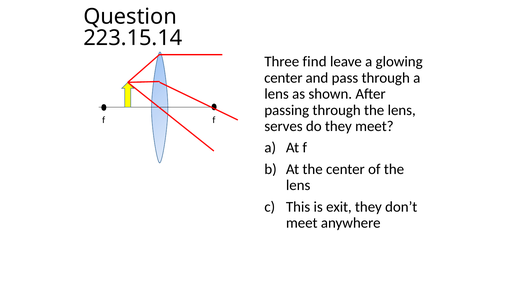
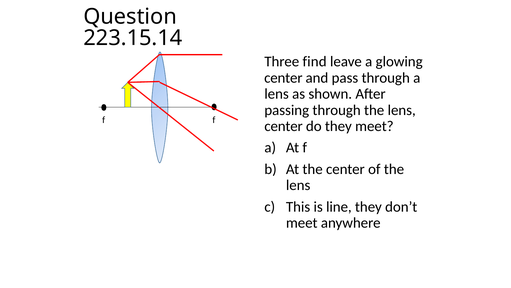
serves: serves -> center (284, 126)
exit: exit -> line (339, 206)
